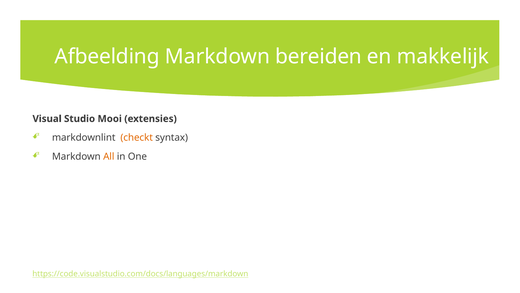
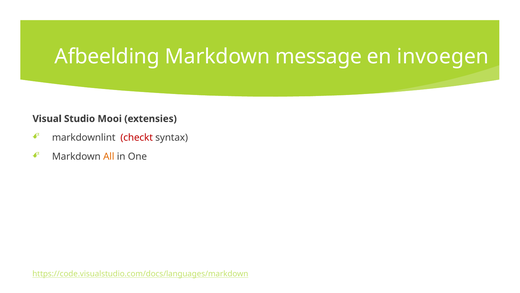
bereiden: bereiden -> message (319, 56)
makkelijk: makkelijk -> invoegen (443, 56)
checkt colour: orange -> red (137, 137)
